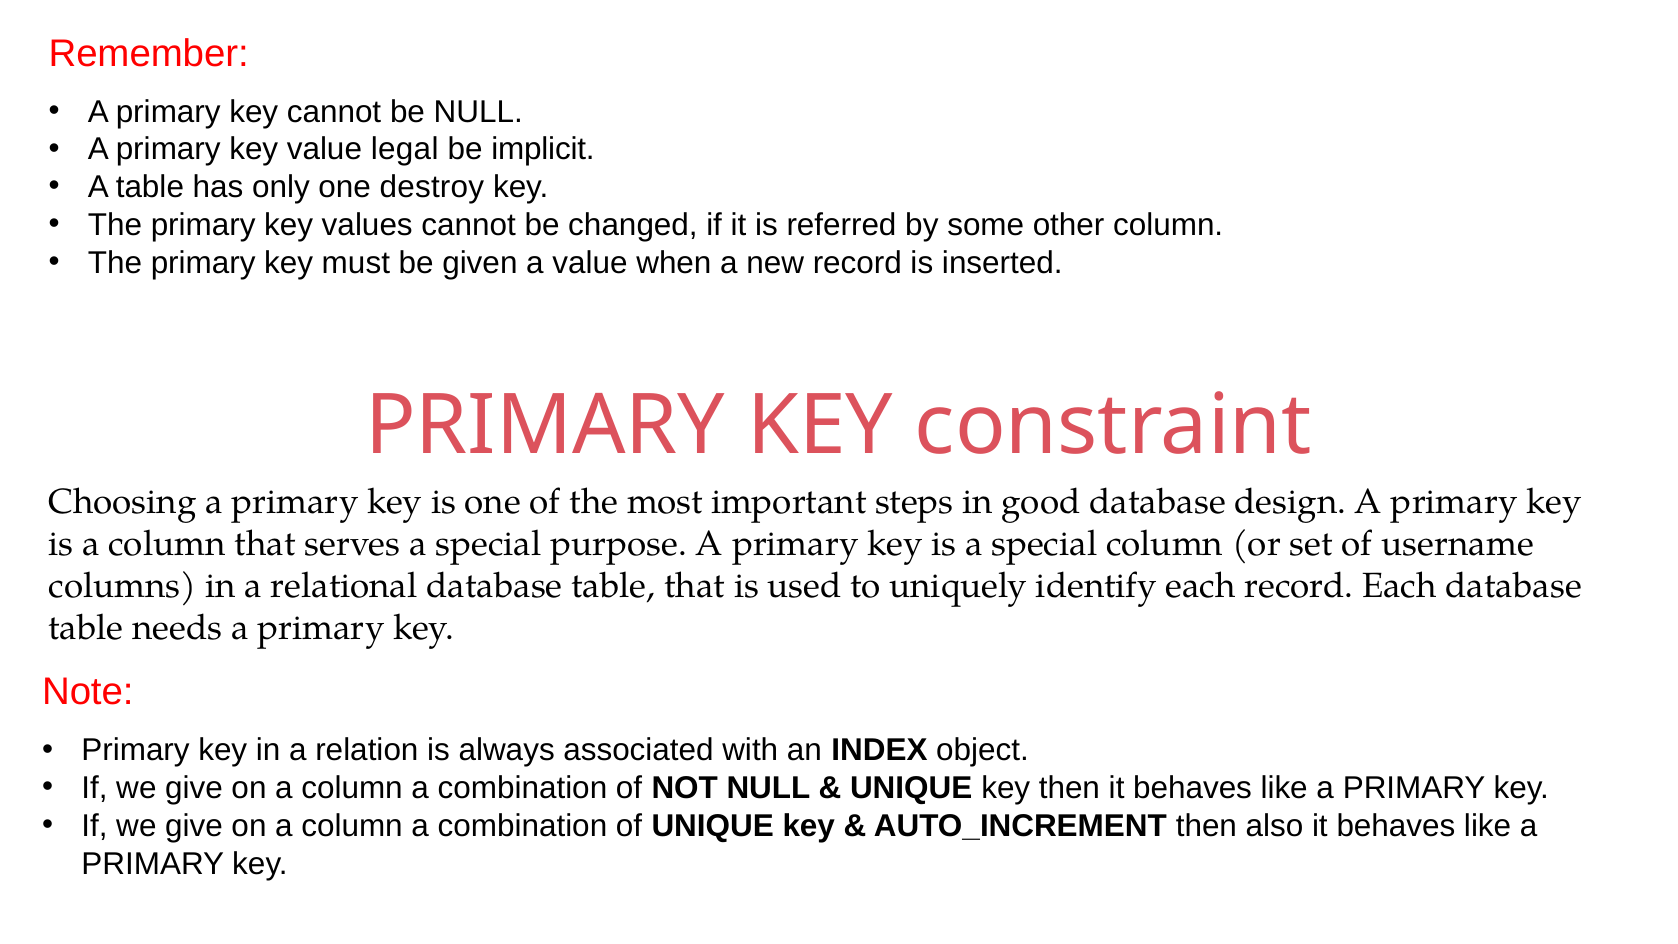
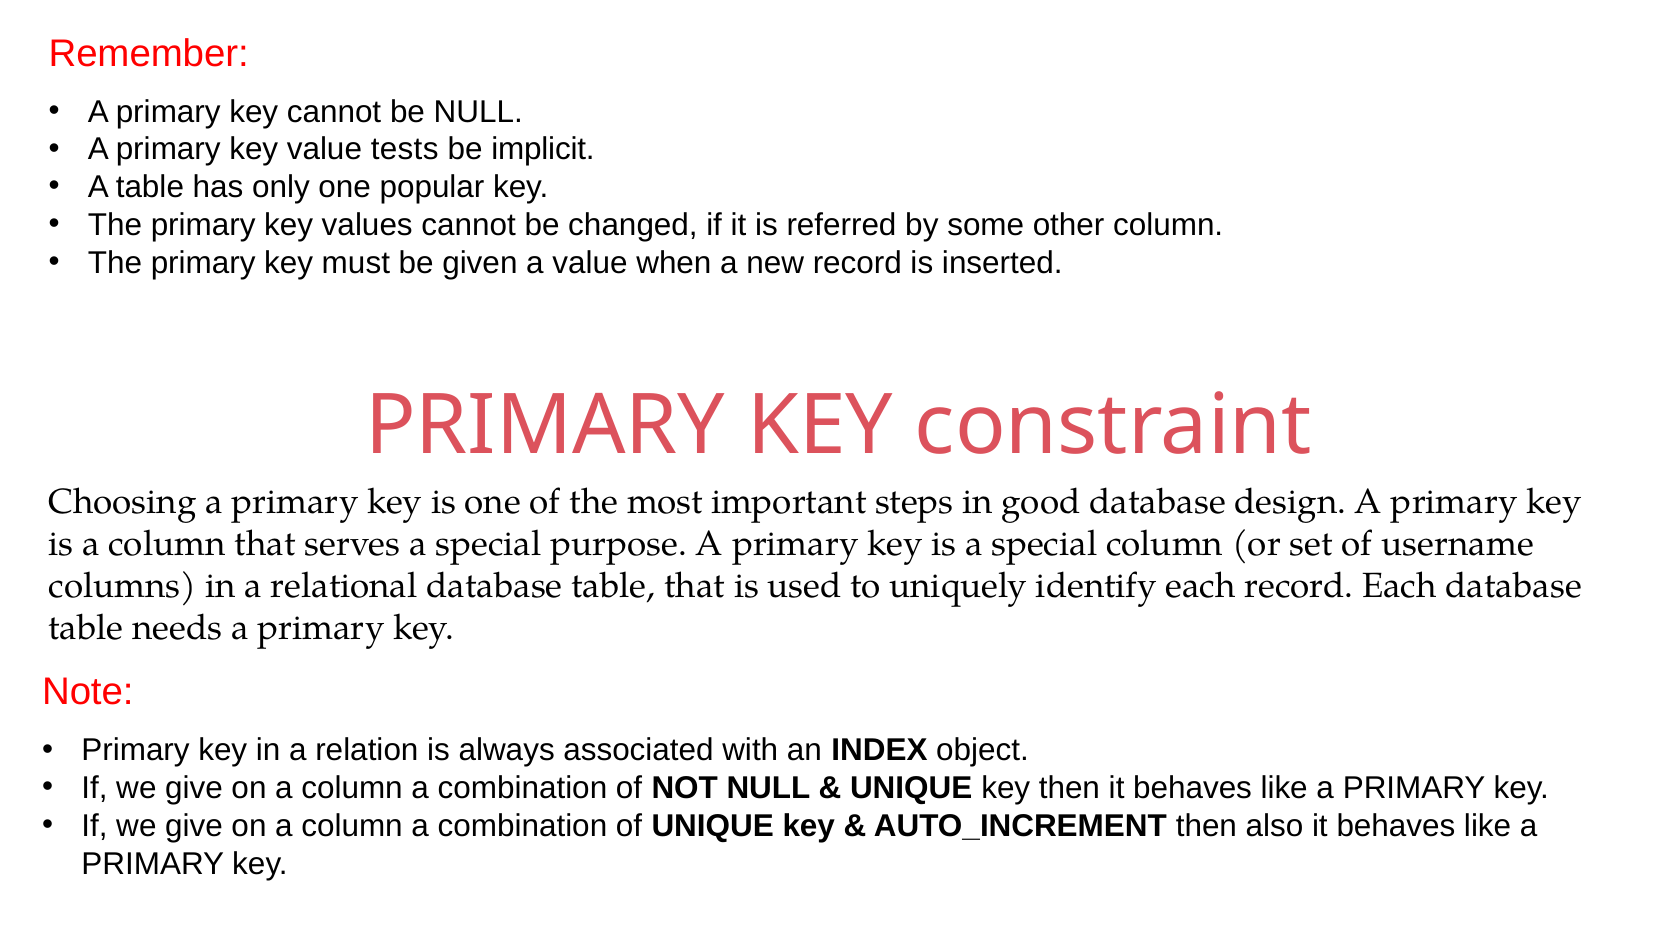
legal: legal -> tests (405, 150)
destroy: destroy -> popular (432, 187)
